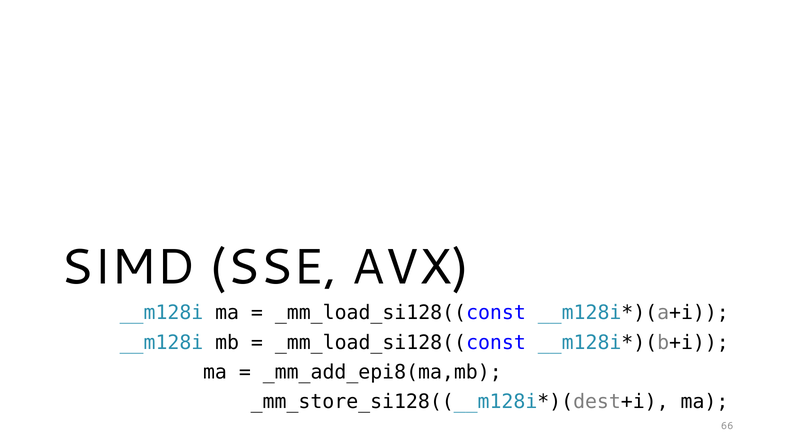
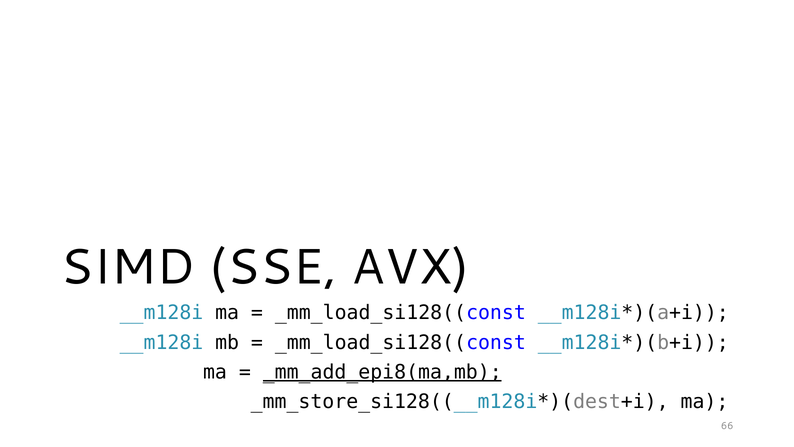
_mm_add_epi8(ma,mb underline: none -> present (382, 372)
